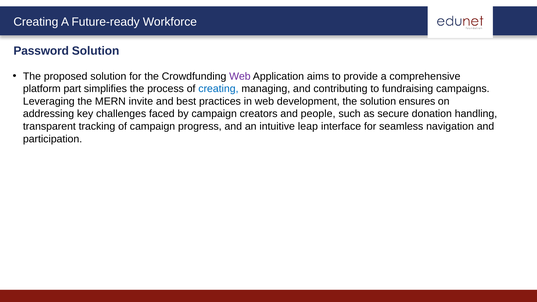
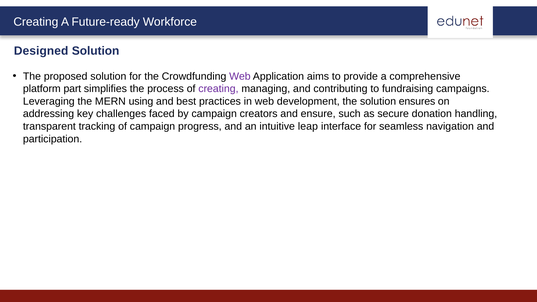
Password: Password -> Designed (41, 51)
creating colour: blue -> purple (218, 89)
invite: invite -> using (141, 101)
people: people -> ensure (318, 114)
